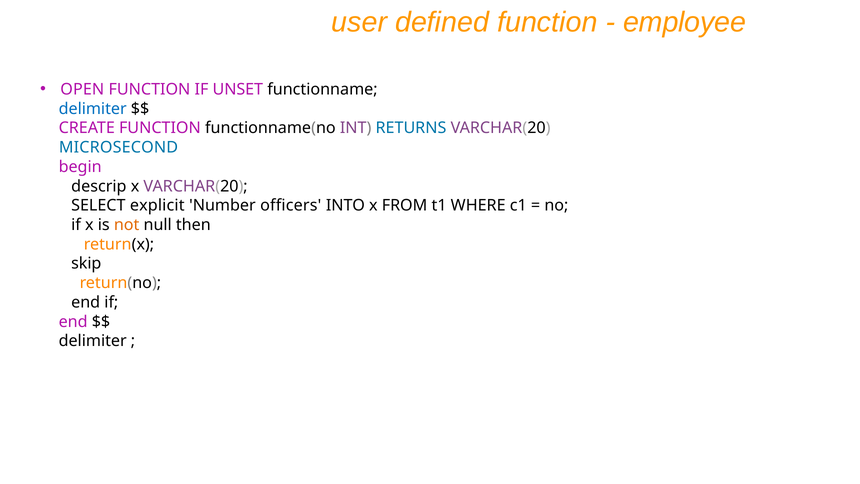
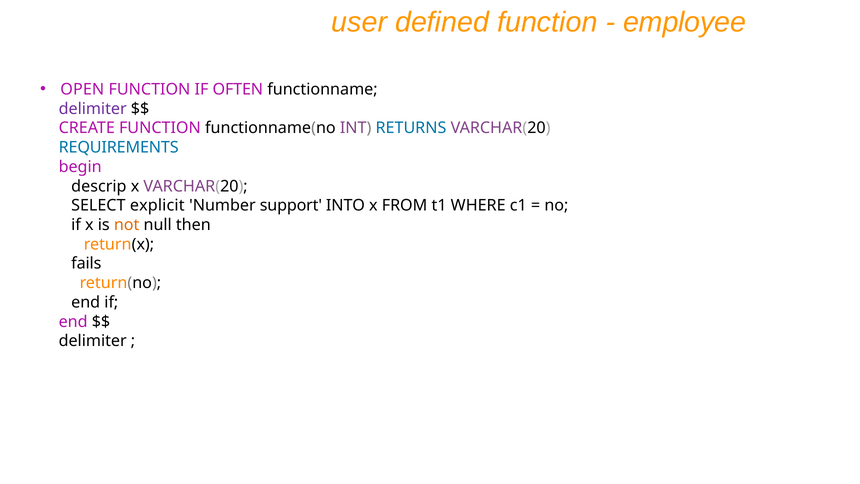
UNSET: UNSET -> OFTEN (238, 89)
delimiter colour: blue -> purple (93, 109)
MICROSECOND: MICROSECOND -> REQUIREMENTS (119, 147)
officers: officers -> support (291, 205)
skip: skip -> fails (86, 264)
